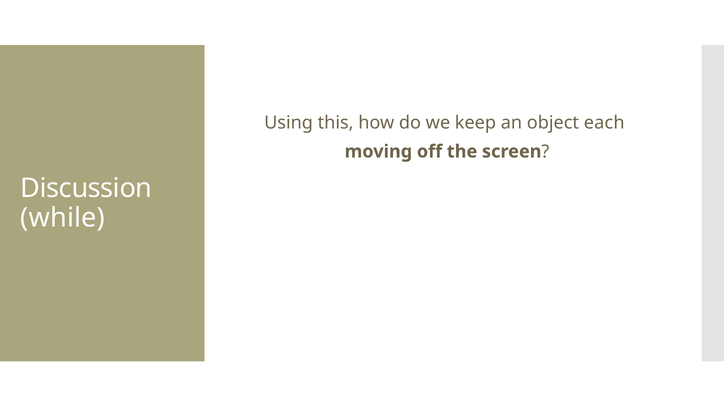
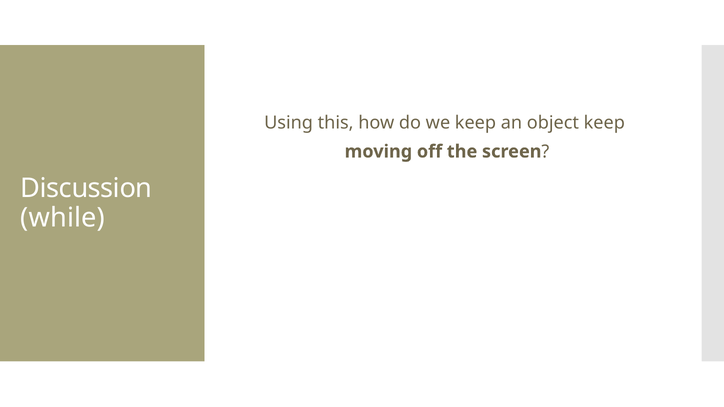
object each: each -> keep (604, 123)
